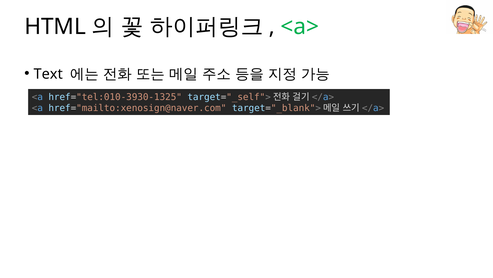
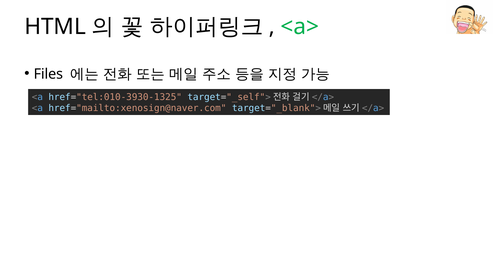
Text: Text -> Files (48, 74)
